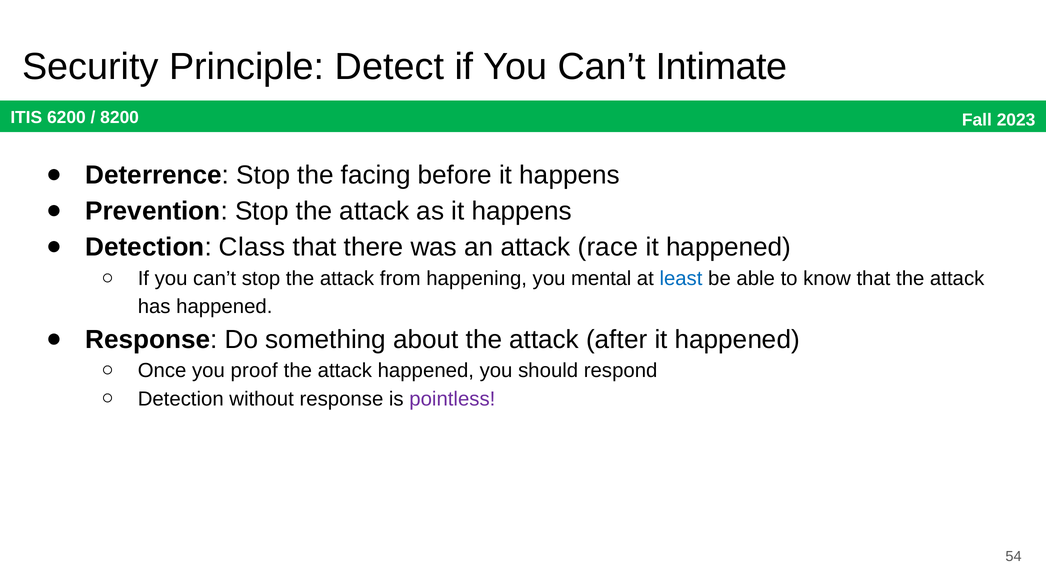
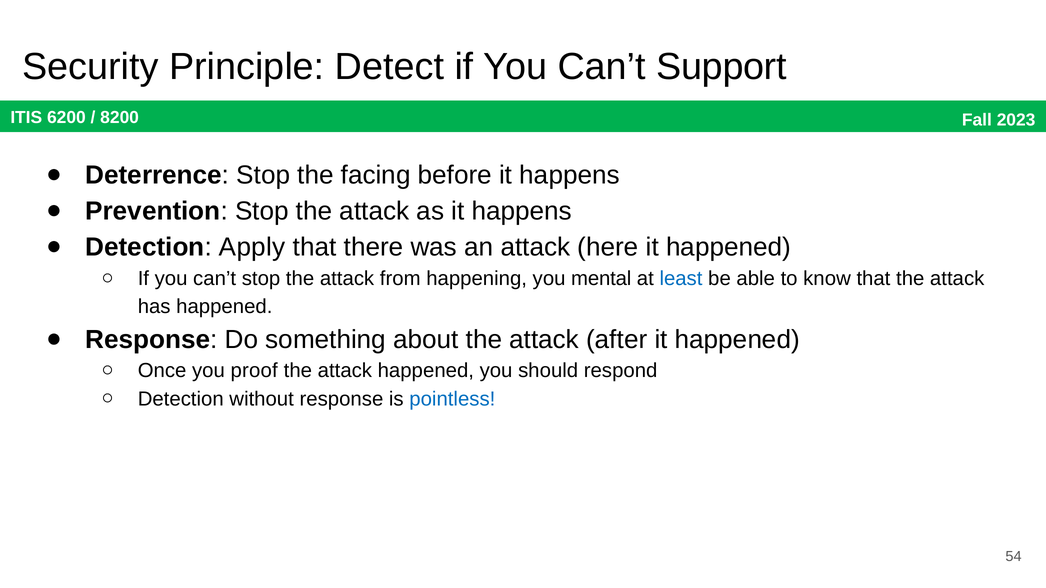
Intimate: Intimate -> Support (721, 67)
Class: Class -> Apply (252, 247)
race: race -> here (608, 247)
pointless colour: purple -> blue (452, 399)
